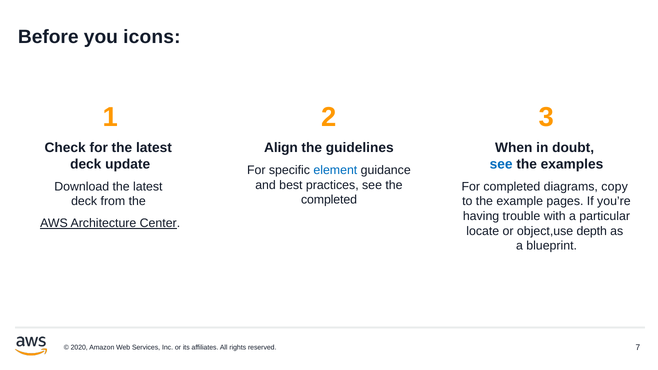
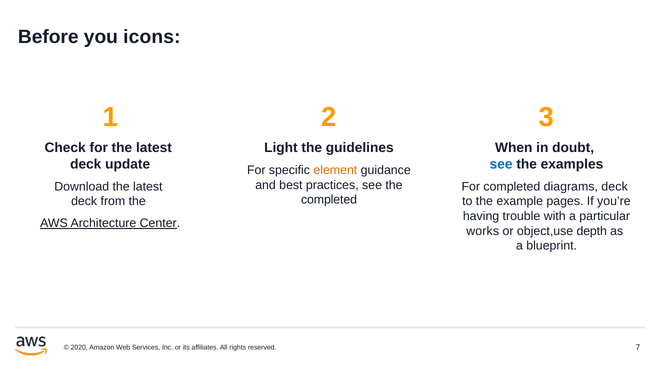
Align: Align -> Light (281, 148)
element colour: blue -> orange (335, 170)
diagrams copy: copy -> deck (615, 187)
locate: locate -> works (483, 231)
